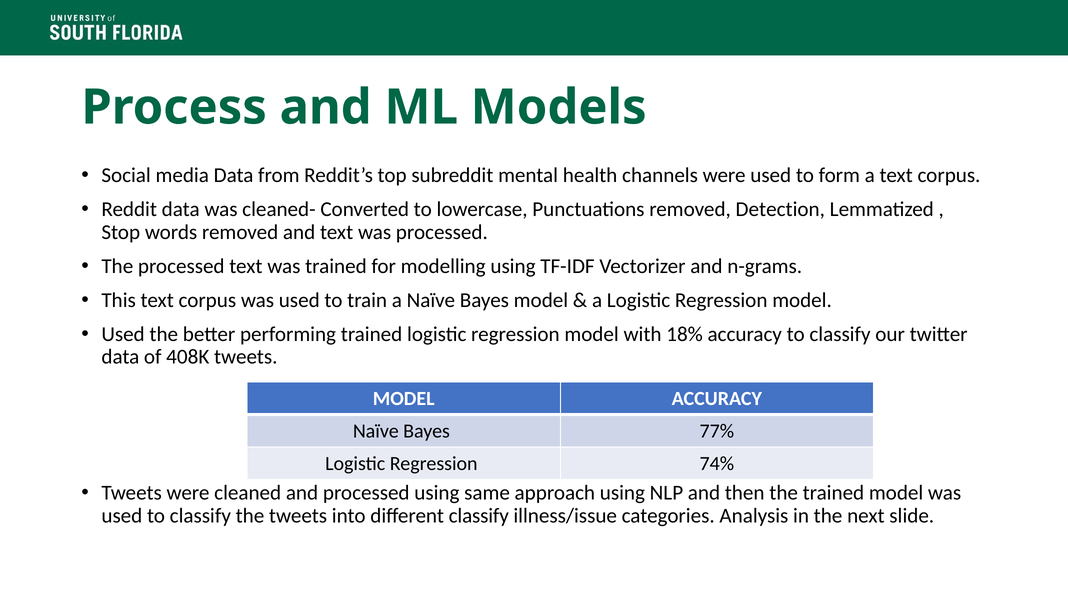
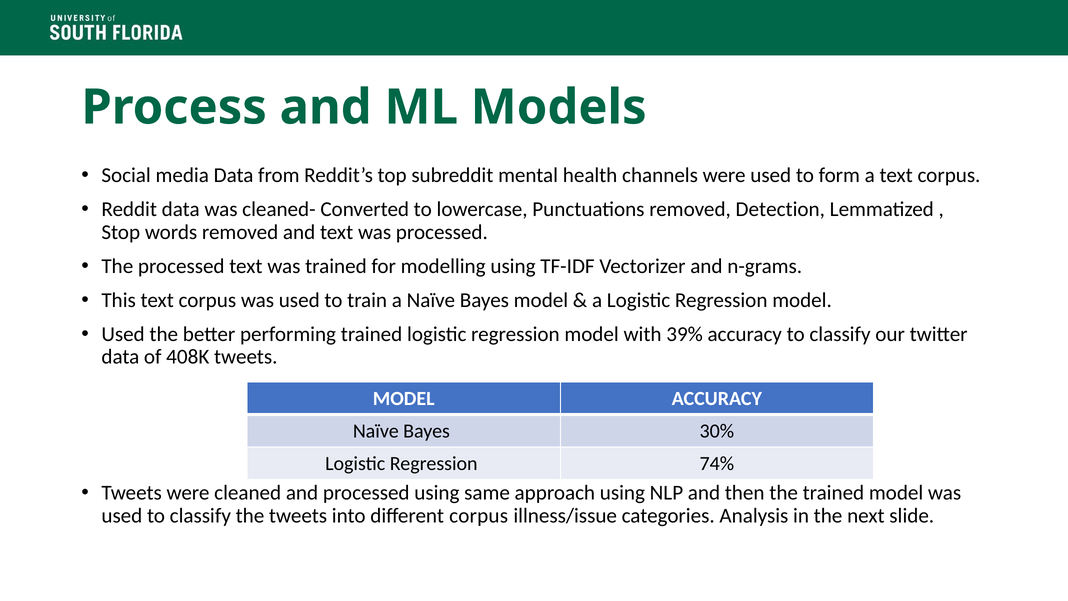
18%: 18% -> 39% (685, 334)
77%: 77% -> 30% (717, 431)
different classify: classify -> corpus (479, 515)
